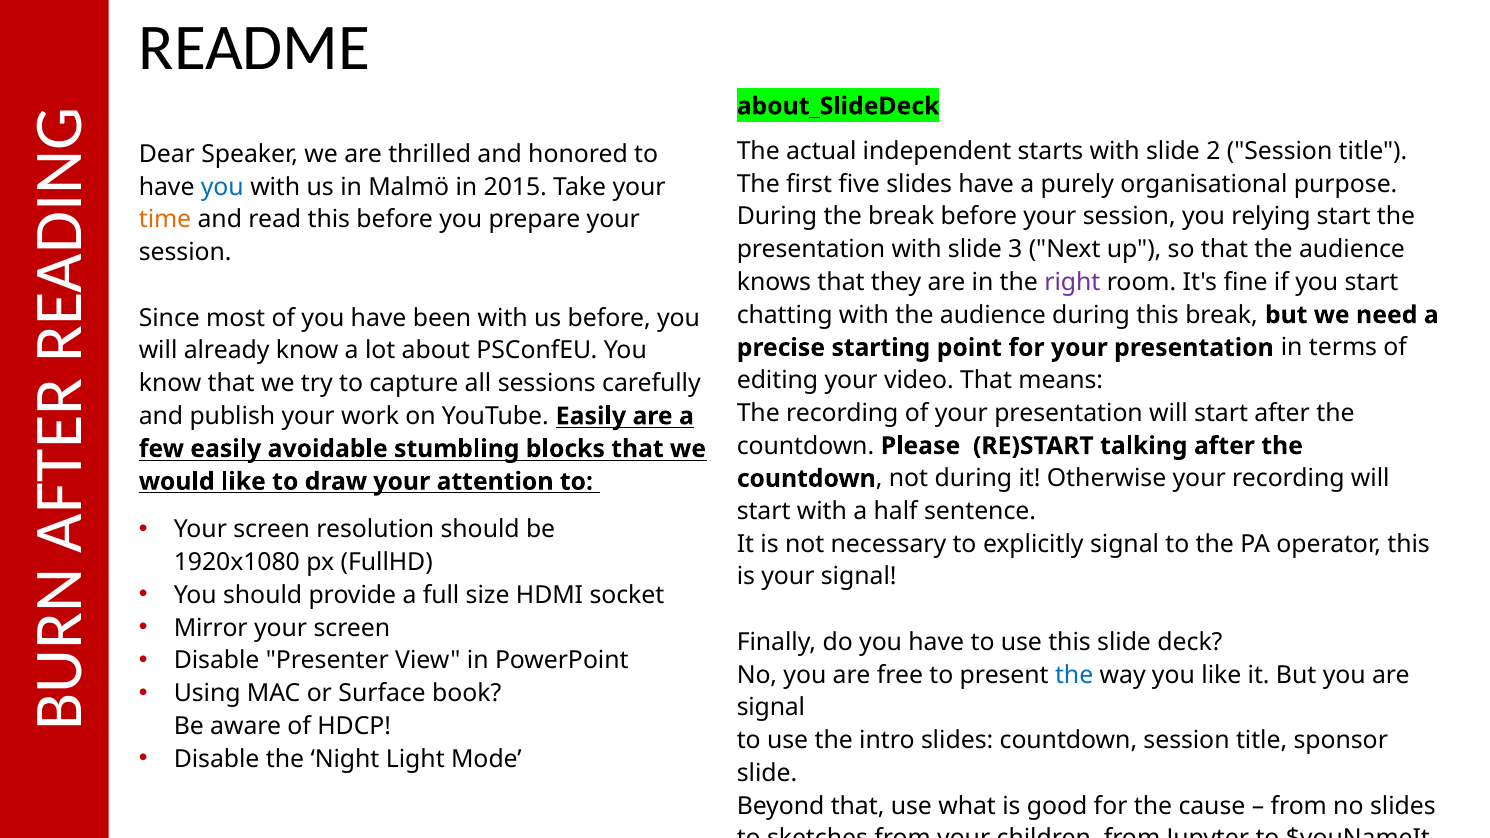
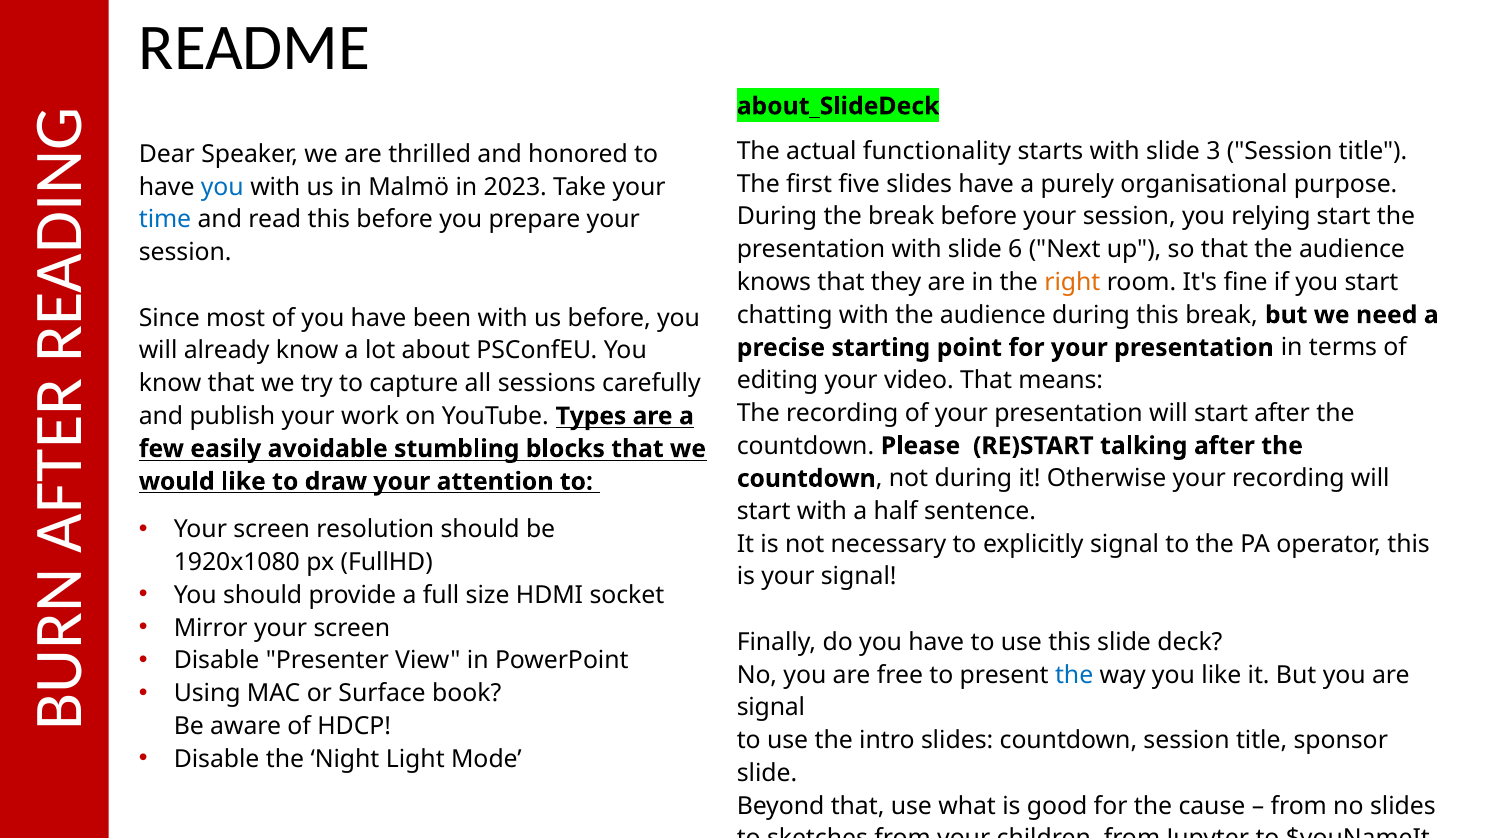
independent: independent -> functionality (937, 151)
2: 2 -> 3 (1214, 151)
2015: 2015 -> 2023 (515, 187)
time colour: orange -> blue (165, 220)
3: 3 -> 6 (1015, 250)
right colour: purple -> orange (1072, 282)
YouTube Easily: Easily -> Types (591, 416)
